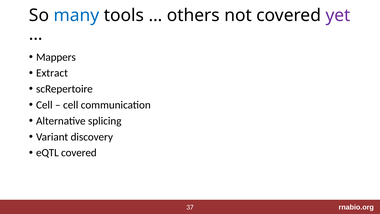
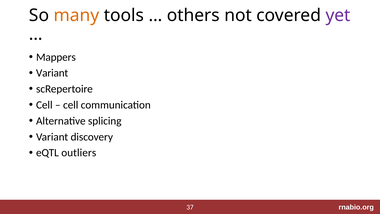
many colour: blue -> orange (76, 15)
Extract: Extract -> Variant (52, 73)
eQTL covered: covered -> outliers (79, 153)
